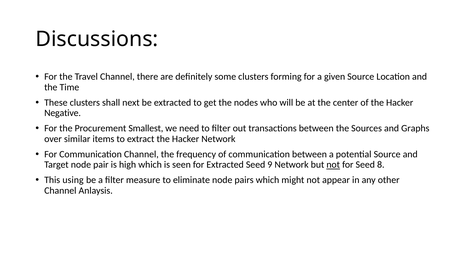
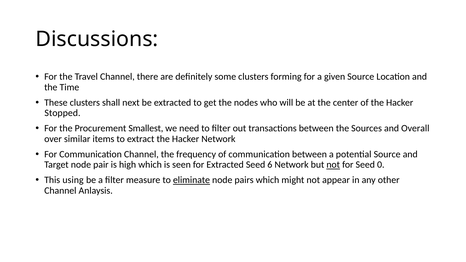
Negative: Negative -> Stopped (62, 113)
Graphs: Graphs -> Overall (415, 128)
9: 9 -> 6 (270, 165)
8: 8 -> 0 (381, 165)
eliminate underline: none -> present (191, 180)
